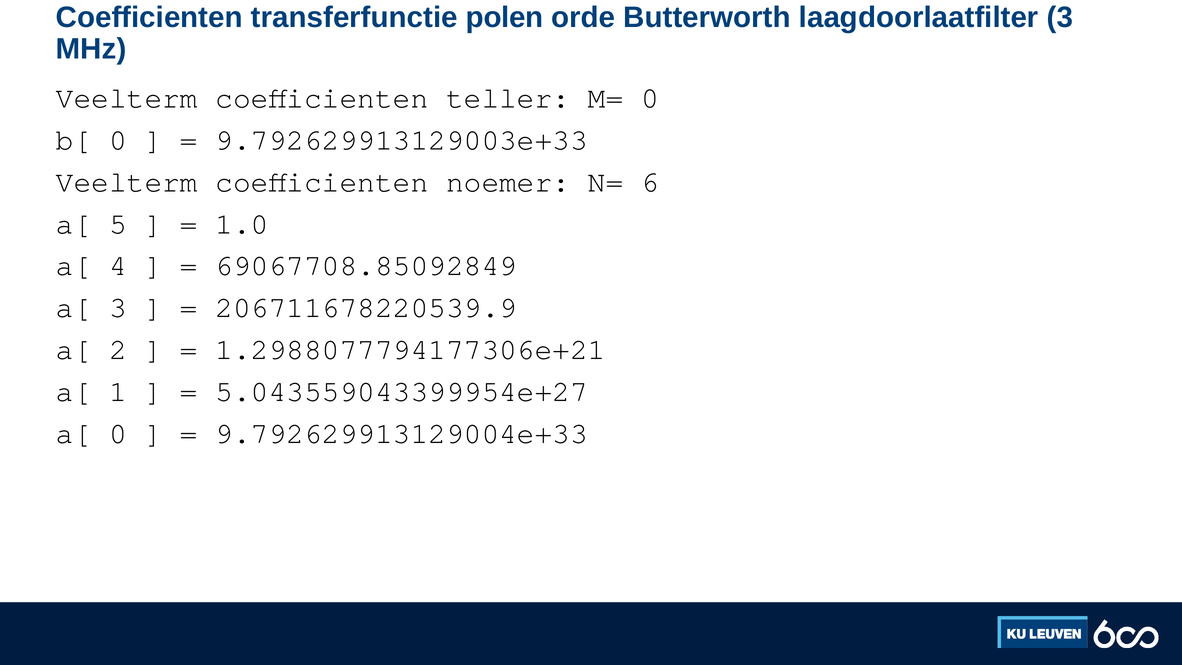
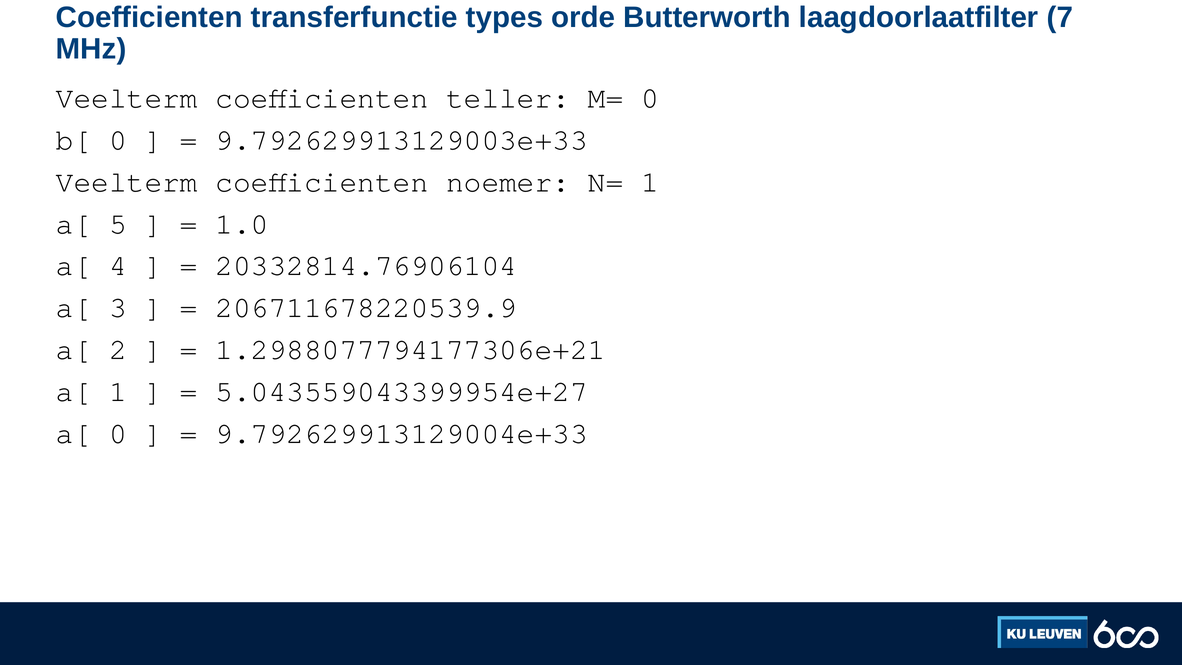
polen: polen -> types (505, 17)
laagdoorlaatfilter 3: 3 -> 7 (1060, 17)
N= 6: 6 -> 1 (650, 182)
69067708.85092849: 69067708.85092849 -> 20332814.76906104 (366, 266)
